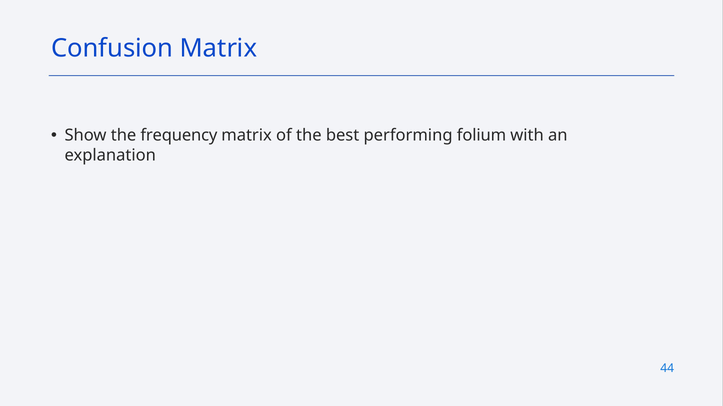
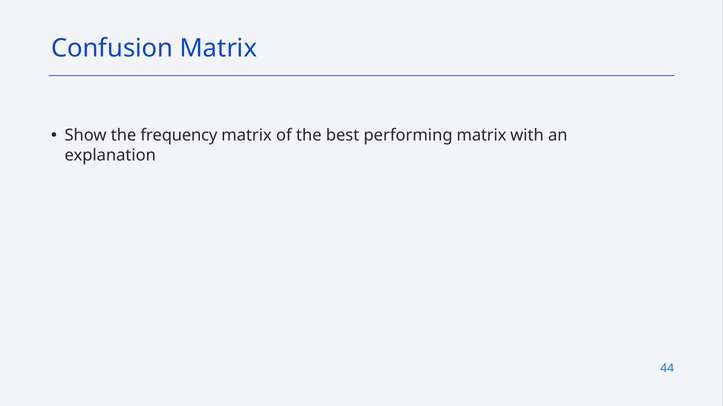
performing folium: folium -> matrix (482, 136)
